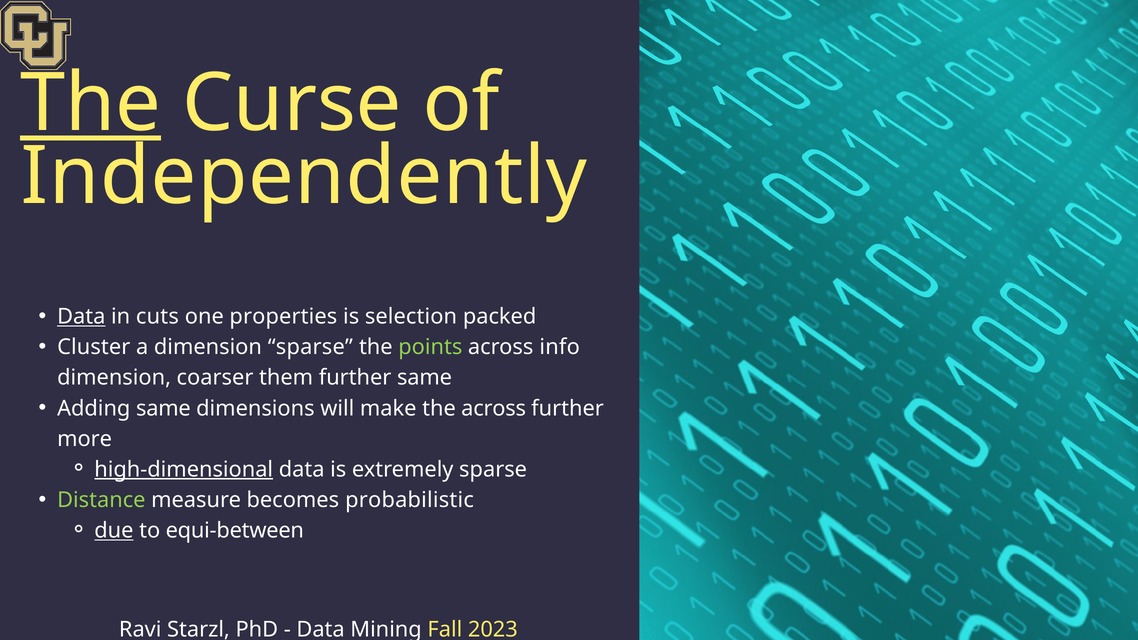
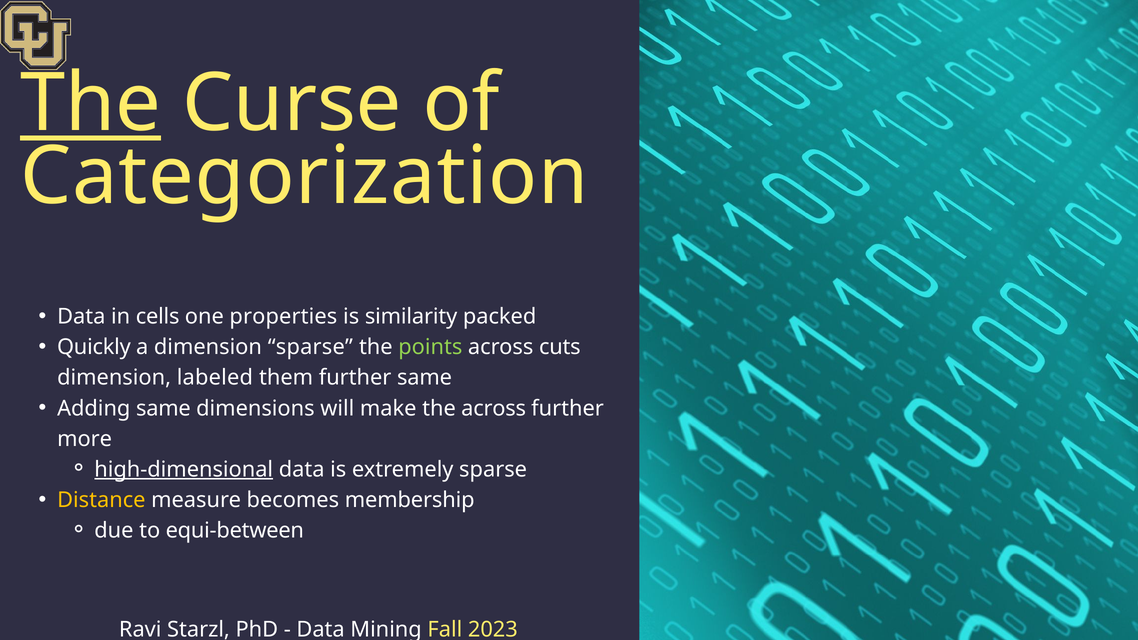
Independently: Independently -> Categorization (304, 176)
Data underline: present -> none (81, 317)
cuts: cuts -> cells (158, 317)
selection: selection -> similarity (411, 317)
Cluster: Cluster -> Quickly (94, 347)
info: info -> cuts (560, 347)
coarser: coarser -> labeled (215, 378)
Distance colour: light green -> yellow (101, 500)
probabilistic: probabilistic -> membership (410, 500)
due underline: present -> none (114, 531)
